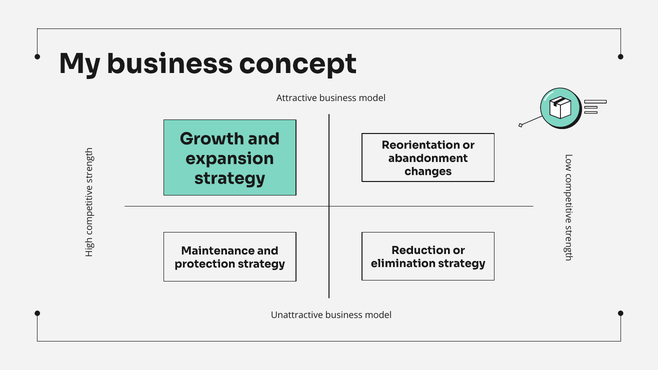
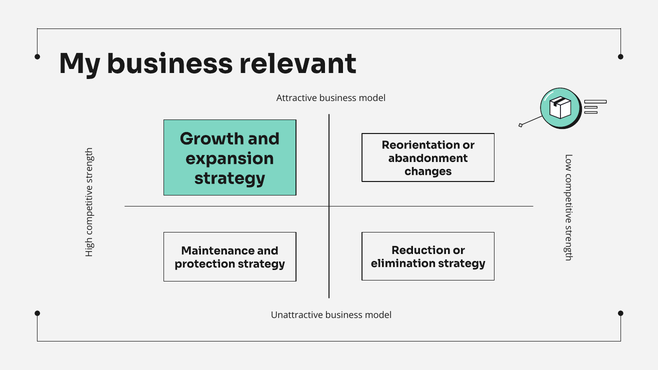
concept: concept -> relevant (298, 64)
